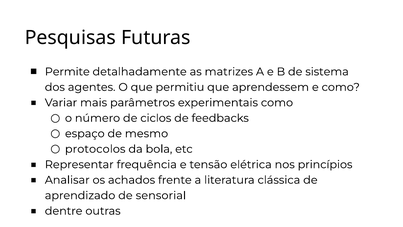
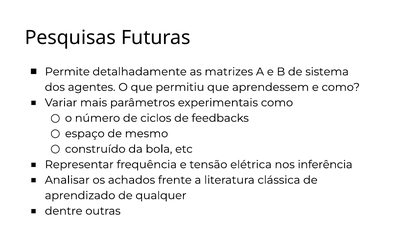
protocolos: protocolos -> construído (95, 149)
princípios: princípios -> inferência (325, 164)
sensorial: sensorial -> qualquer (161, 195)
